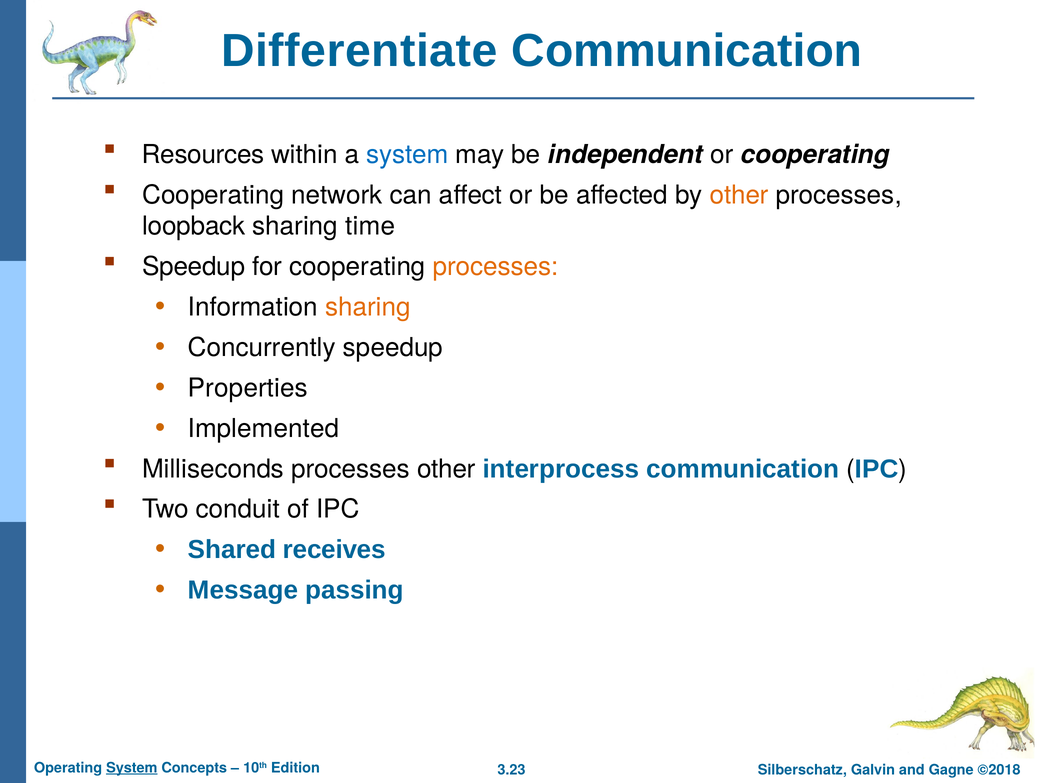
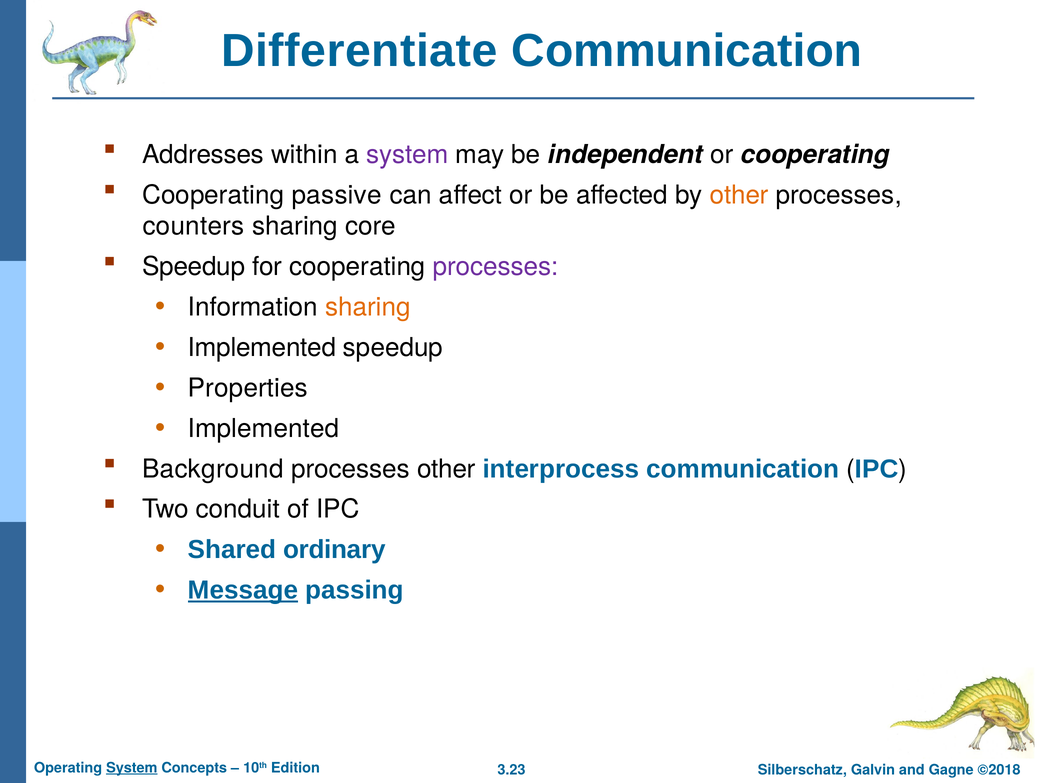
Resources: Resources -> Addresses (203, 154)
system colour: blue -> purple (407, 154)
network: network -> passive (337, 195)
loopback: loopback -> counters (194, 226)
time: time -> core (370, 226)
processes colour: orange -> purple (496, 267)
Concurrently: Concurrently -> Implemented (262, 348)
Milliseconds: Milliseconds -> Background (213, 469)
receives: receives -> ordinary (334, 550)
Message underline: none -> present (243, 590)
